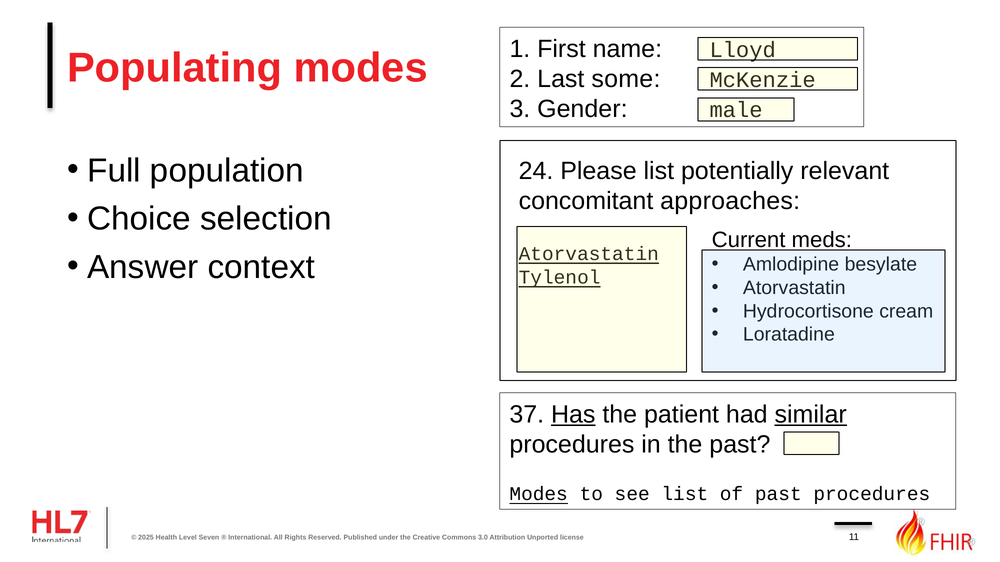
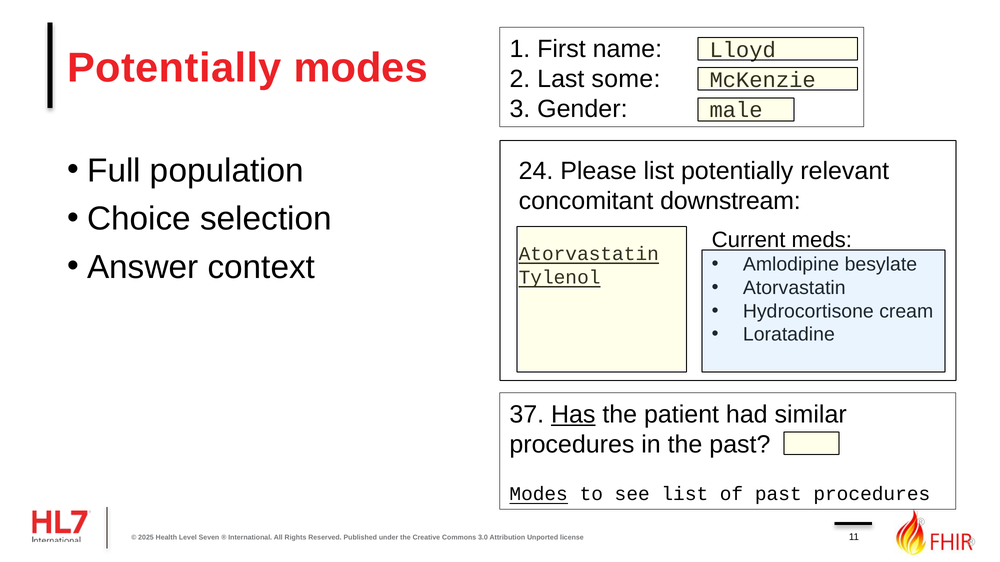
Populating: Populating -> Potentially (174, 68)
approaches: approaches -> downstream (730, 201)
similar underline: present -> none (811, 415)
